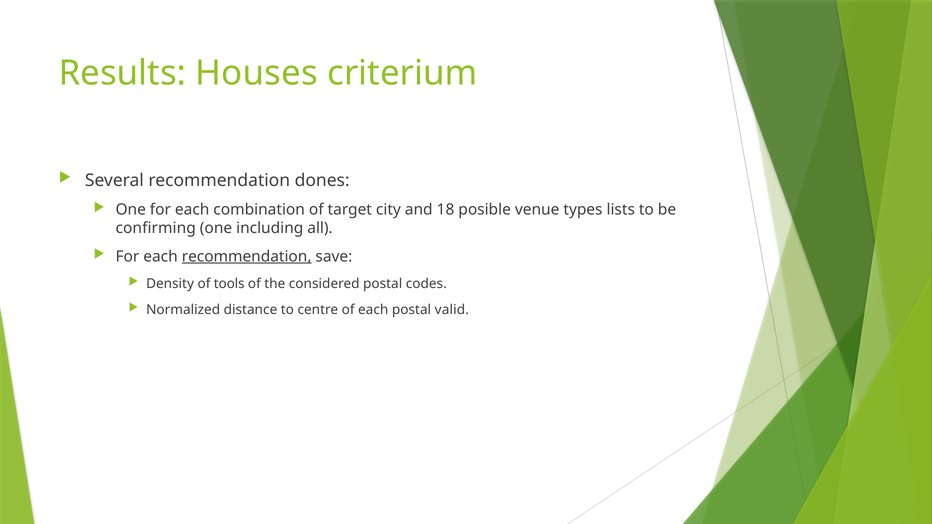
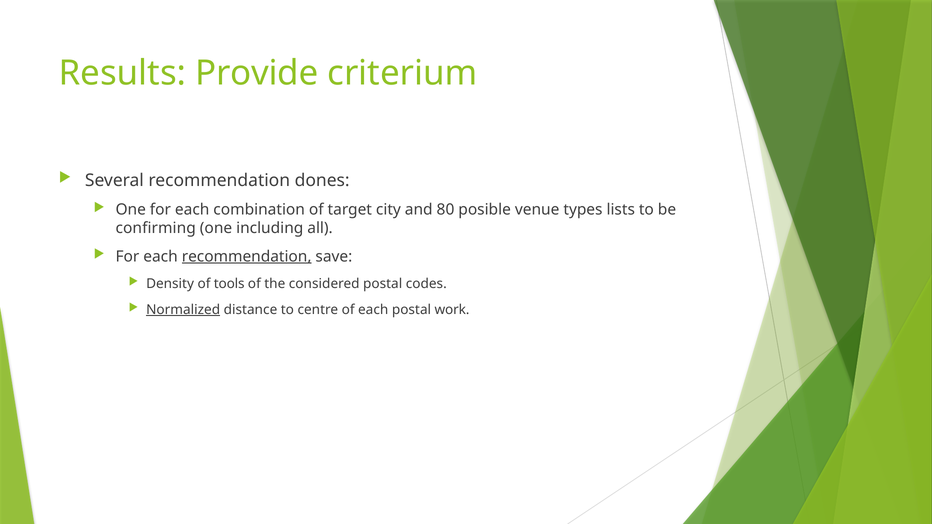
Houses: Houses -> Provide (257, 74)
18: 18 -> 80 (446, 210)
Normalized underline: none -> present (183, 310)
valid: valid -> work (452, 310)
